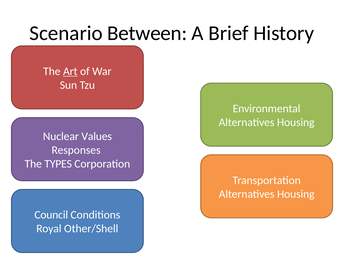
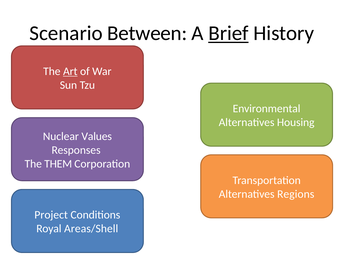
Brief underline: none -> present (229, 33)
TYPES: TYPES -> THEM (58, 164)
Housing: Housing -> Regions (296, 194)
Council: Council -> Project (51, 215)
Other/Shell: Other/Shell -> Areas/Shell (91, 229)
